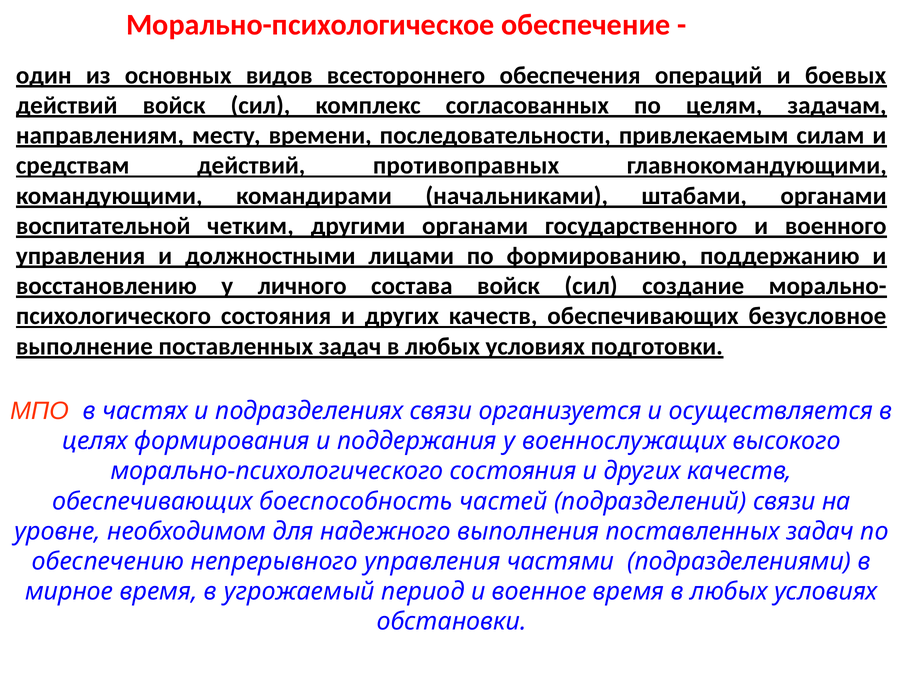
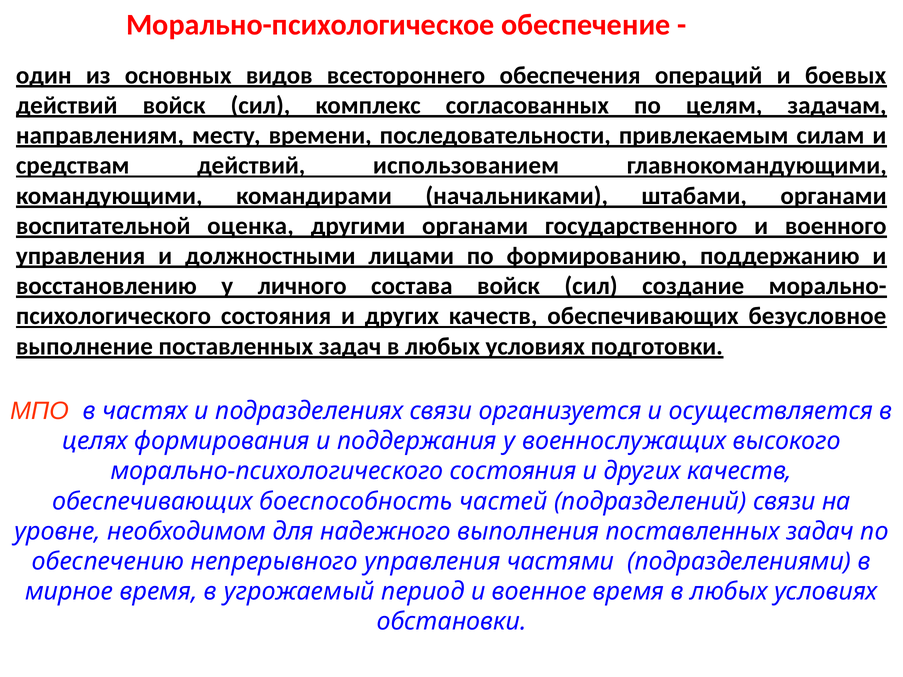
противоправных: противоправных -> использованием (466, 166)
четким: четким -> оценка (250, 226)
